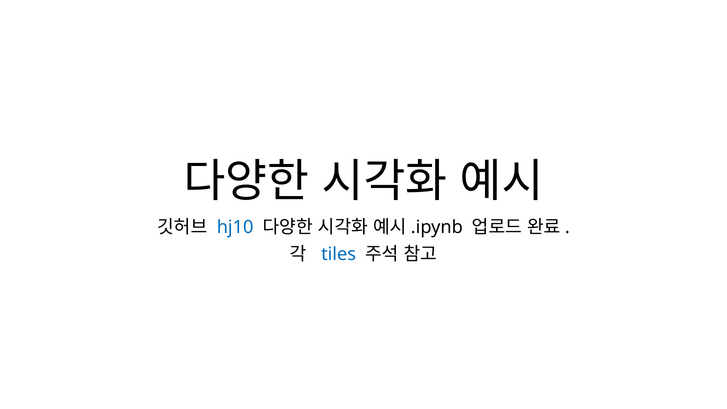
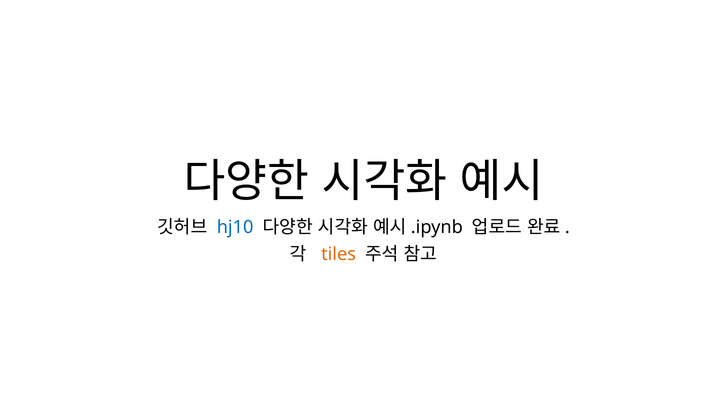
tiles colour: blue -> orange (339, 254)
